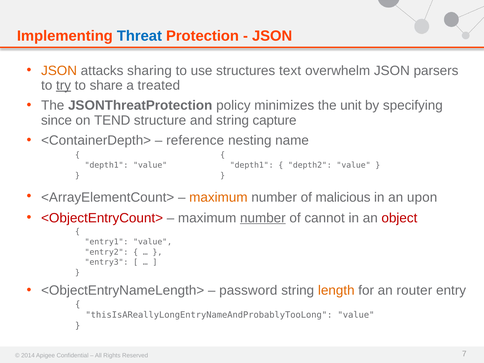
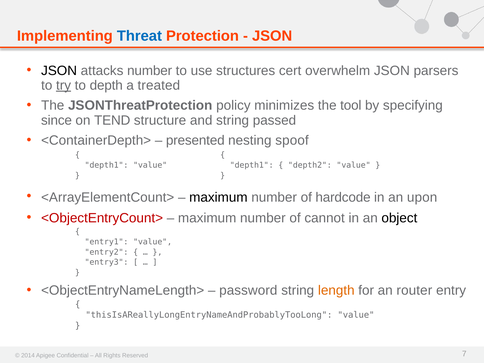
JSON colour: orange -> black (59, 71)
attacks sharing: sharing -> number (150, 71)
text: text -> cert (290, 71)
share: share -> depth (106, 85)
unit: unit -> tool (351, 106)
capture: capture -> passed (274, 120)
reference: reference -> presented (195, 140)
name: name -> spoof (292, 140)
maximum colour: orange -> black (218, 197)
malicious: malicious -> hardcode (343, 197)
number underline: present -> none (263, 218)
object colour: red -> black (399, 218)
